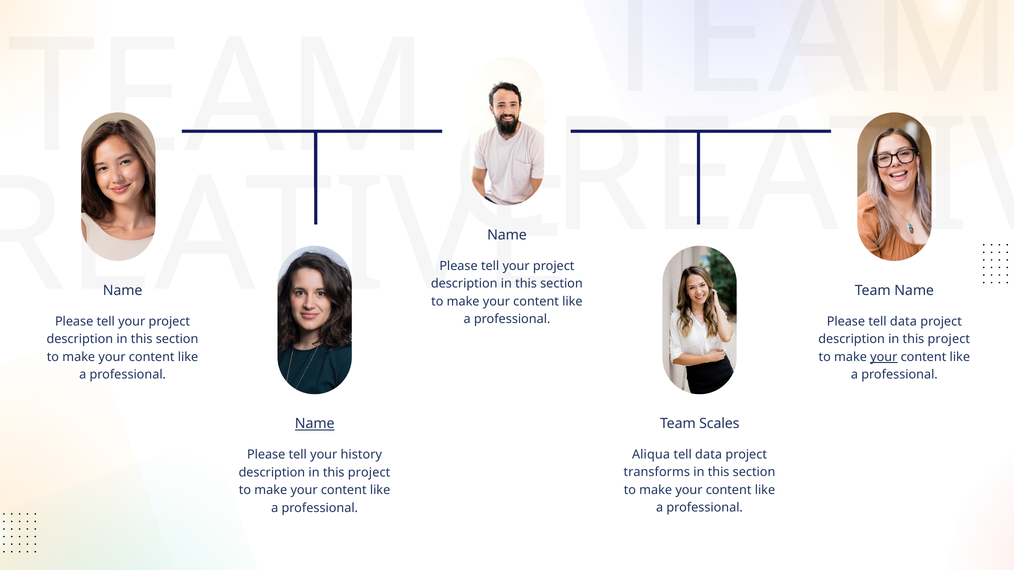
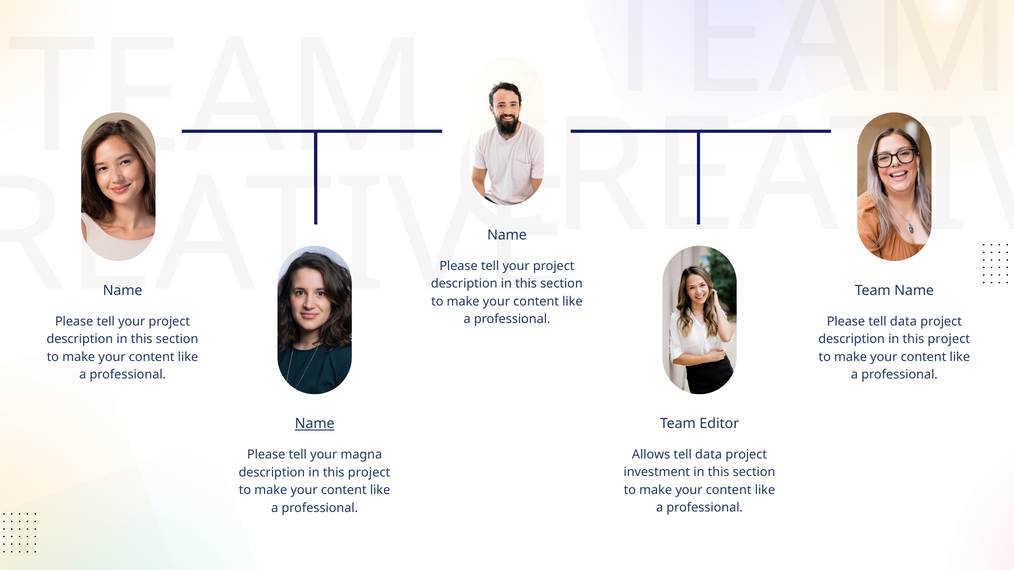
your underline: present -> none (884, 357)
Scales: Scales -> Editor (719, 424)
Aliqua: Aliqua -> Allows (651, 455)
history: history -> magna (361, 455)
transforms: transforms -> investment (657, 472)
